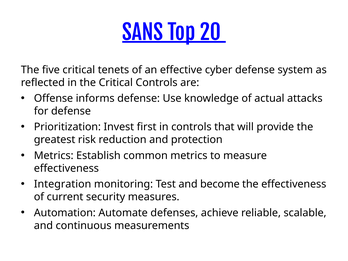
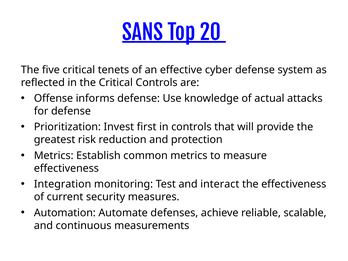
become: become -> interact (220, 184)
